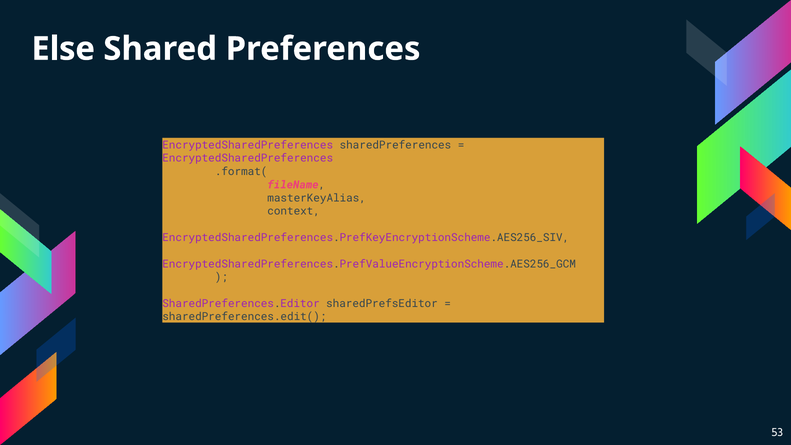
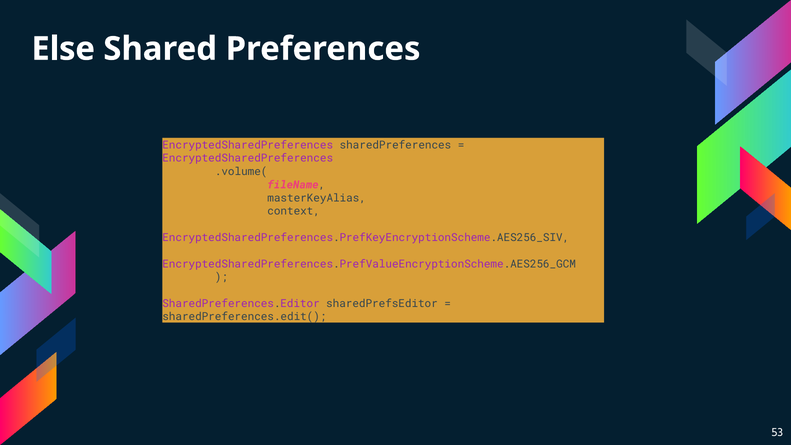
.format(: .format( -> .volume( (241, 171)
